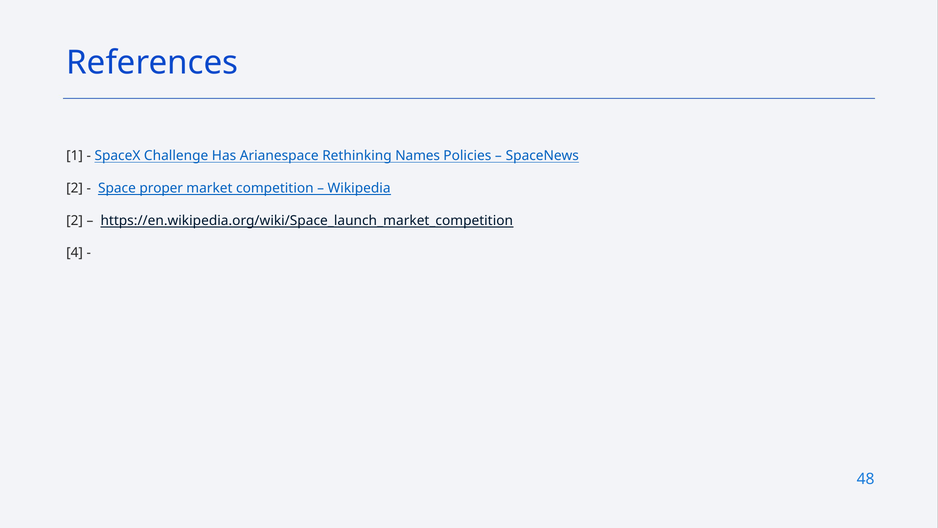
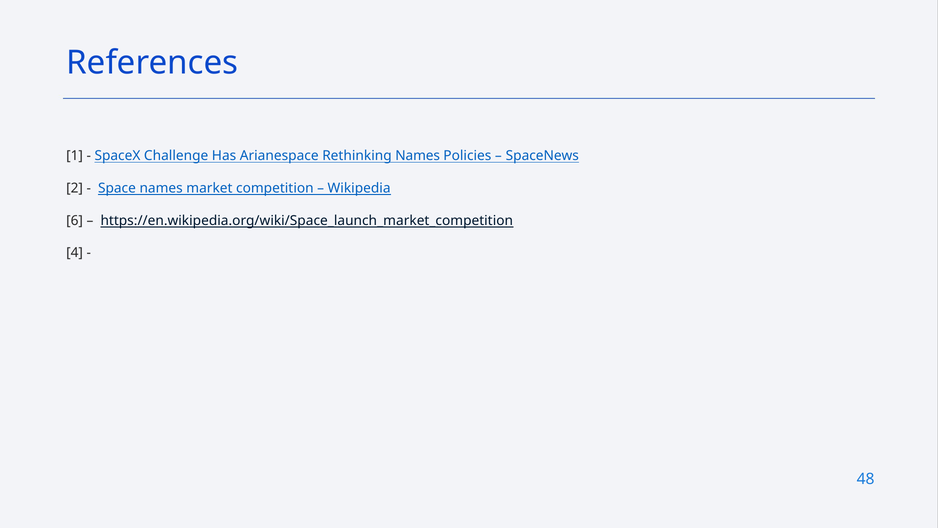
Space proper: proper -> names (161, 188)
2: 2 -> 6 (75, 220)
